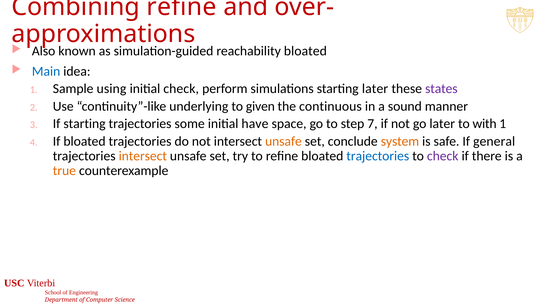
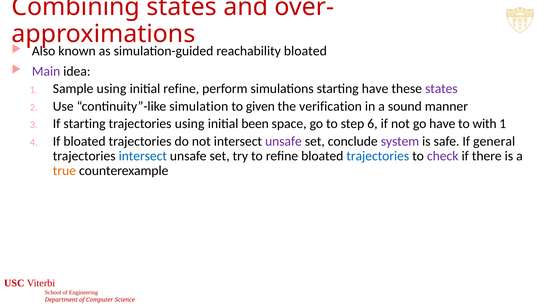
Combining refine: refine -> states (182, 7)
Main colour: blue -> purple (46, 71)
initial check: check -> refine (181, 89)
starting later: later -> have (375, 89)
underlying: underlying -> simulation (199, 106)
continuous: continuous -> verification (330, 106)
trajectories some: some -> using (190, 124)
have: have -> been (255, 124)
7: 7 -> 6 (372, 124)
go later: later -> have (442, 124)
unsafe colour: orange -> purple (283, 141)
system colour: orange -> purple (400, 141)
intersect colour: orange -> blue (143, 156)
